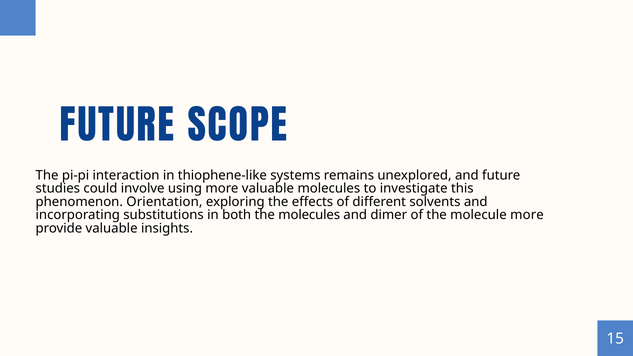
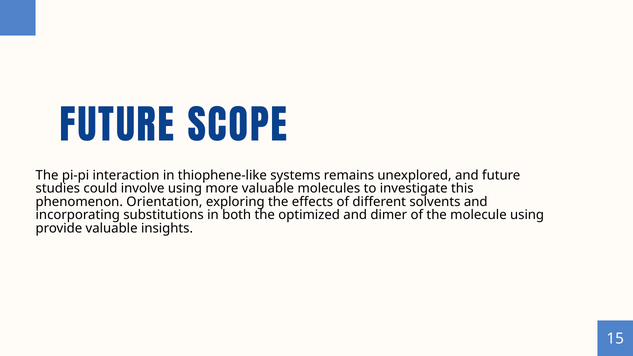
the molecules: molecules -> optimized (309, 215)
molecule more: more -> using (527, 215)
